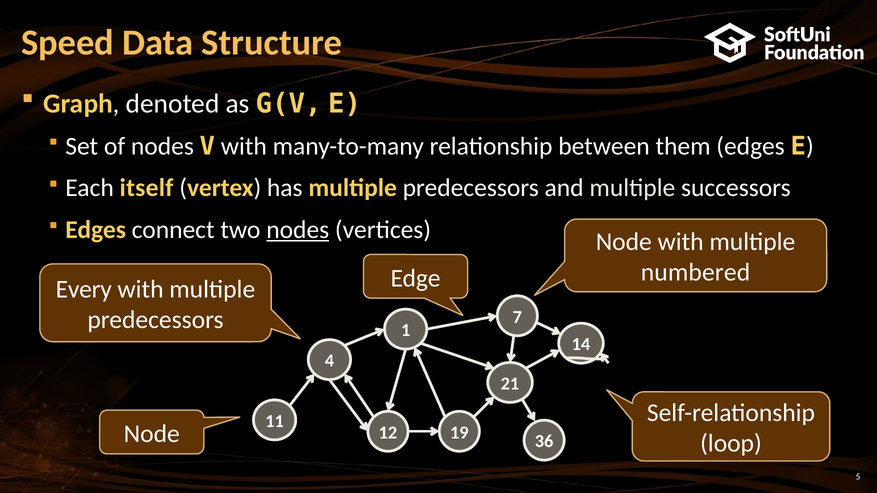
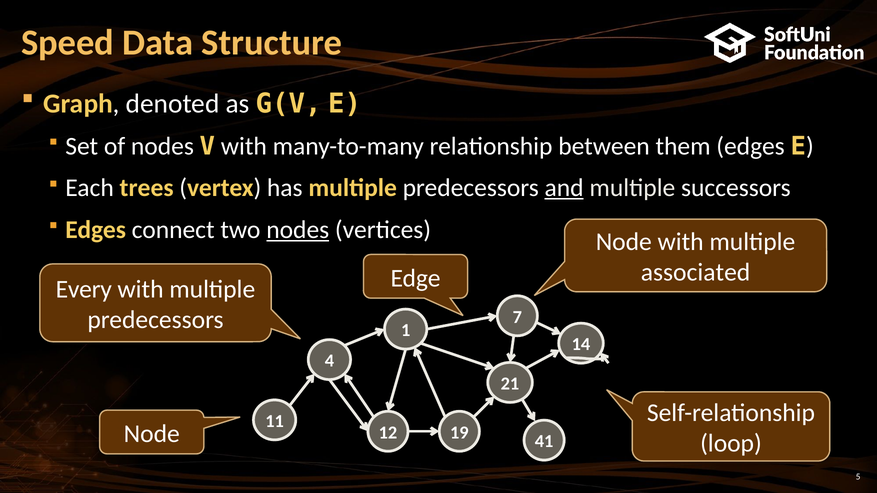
itself: itself -> trees (147, 188)
and underline: none -> present (564, 188)
numbered: numbered -> associated (696, 273)
36: 36 -> 41 (544, 442)
